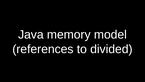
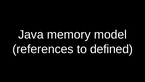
divided: divided -> defined (111, 49)
